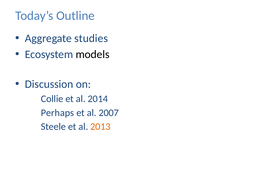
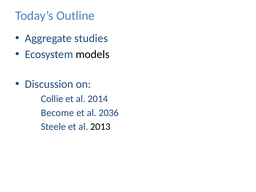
Perhaps: Perhaps -> Become (58, 113)
2007: 2007 -> 2036 (109, 113)
2013 colour: orange -> black (100, 127)
